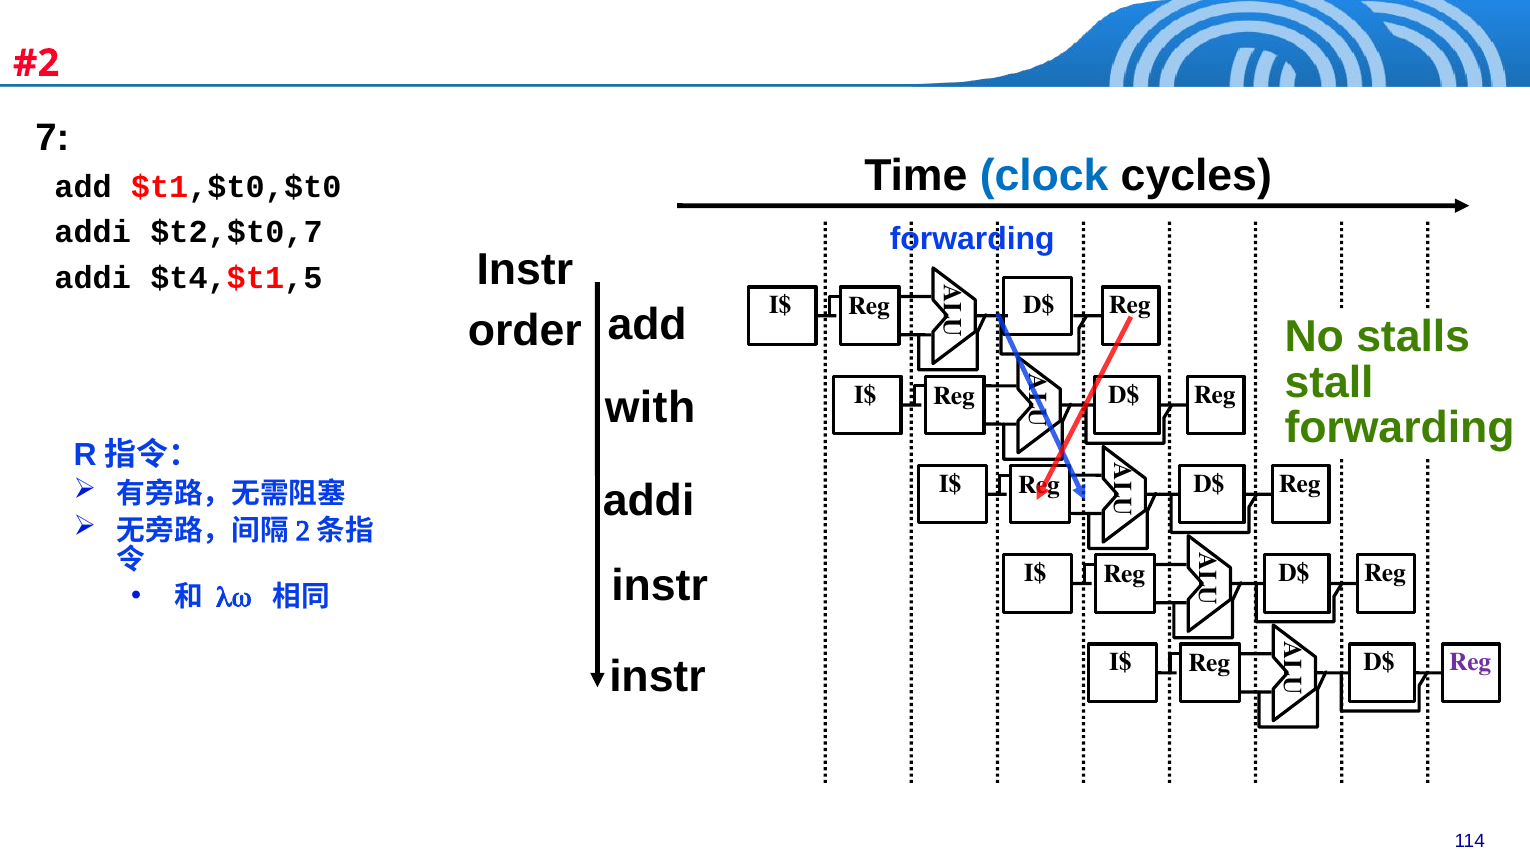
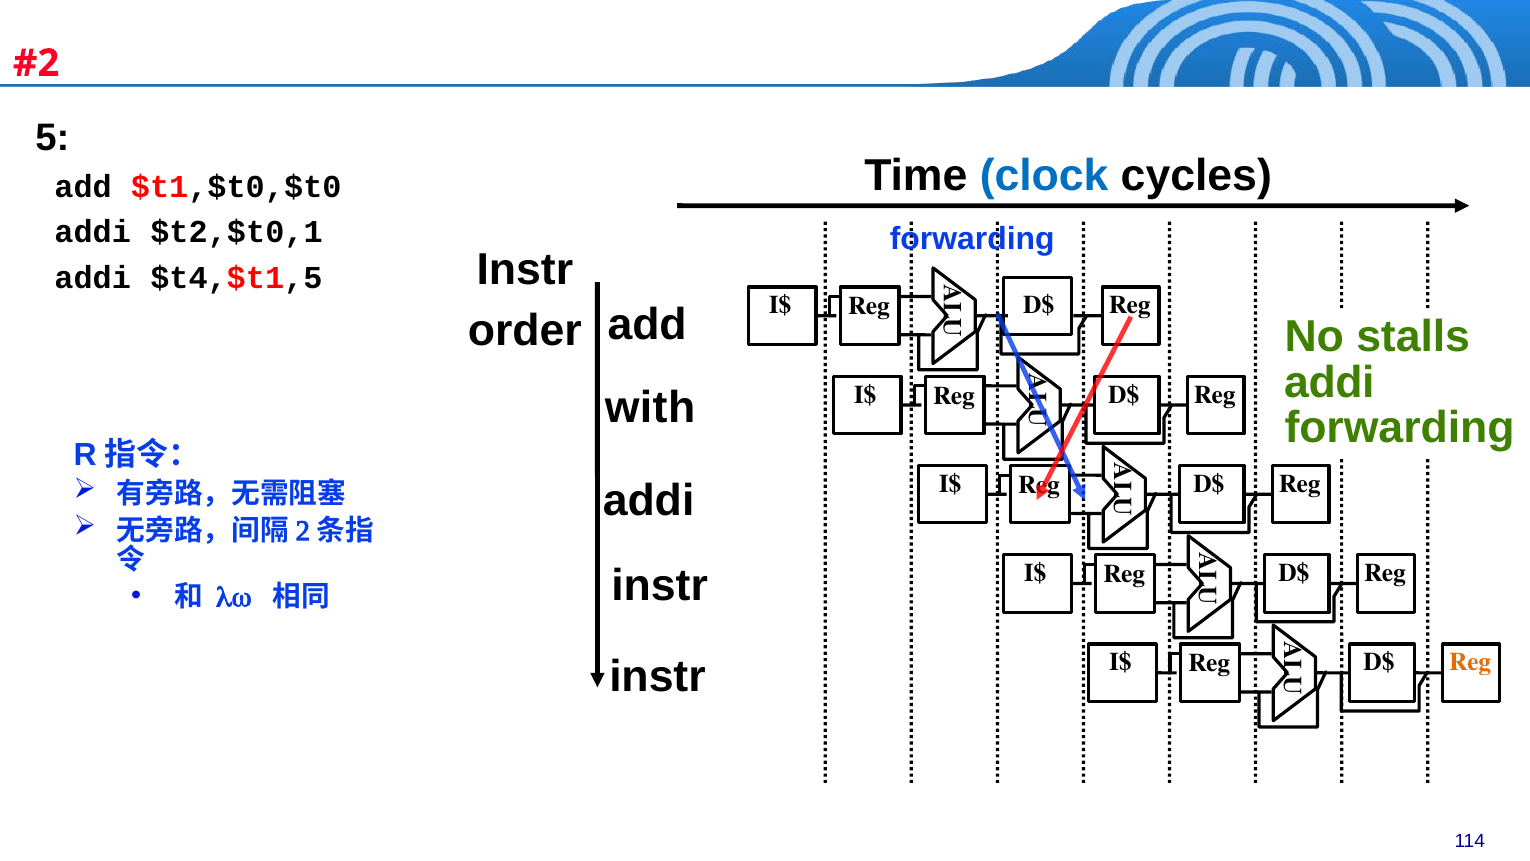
7: 7 -> 5 (52, 138)
$t2,$t0,7: $t2,$t0,7 -> $t2,$t0,1 (237, 232)
stall: stall -> addi (1329, 382)
Reg colour: purple -> orange (1470, 662)
